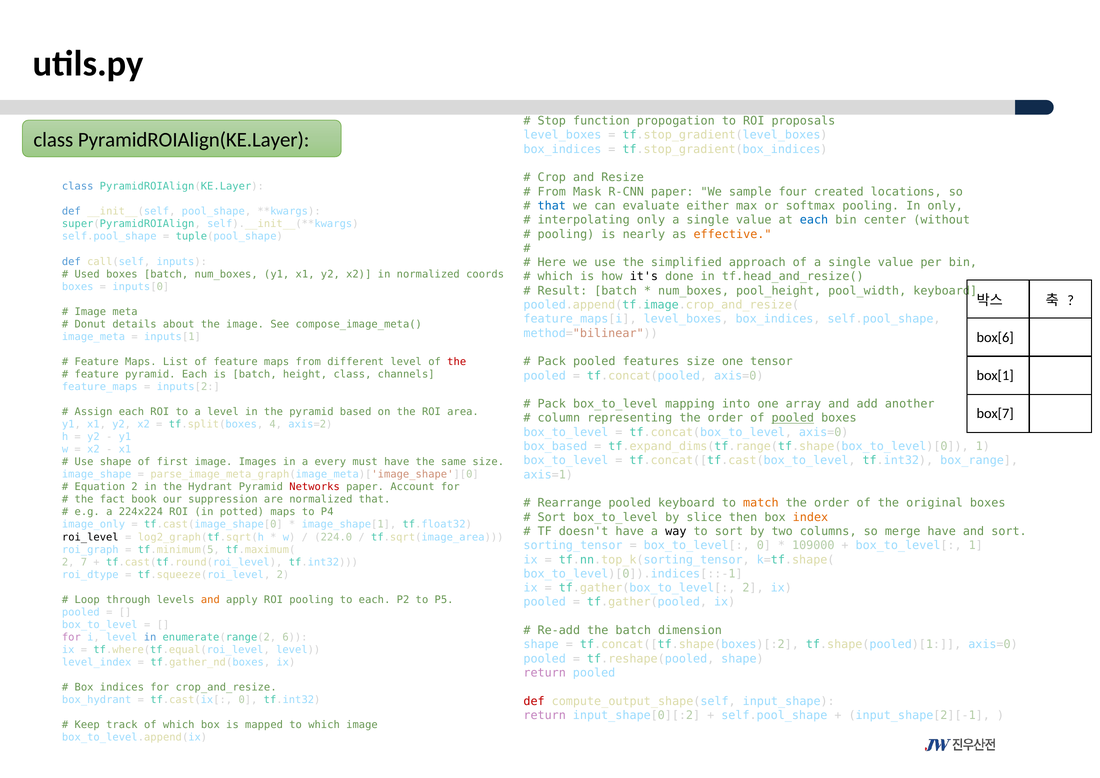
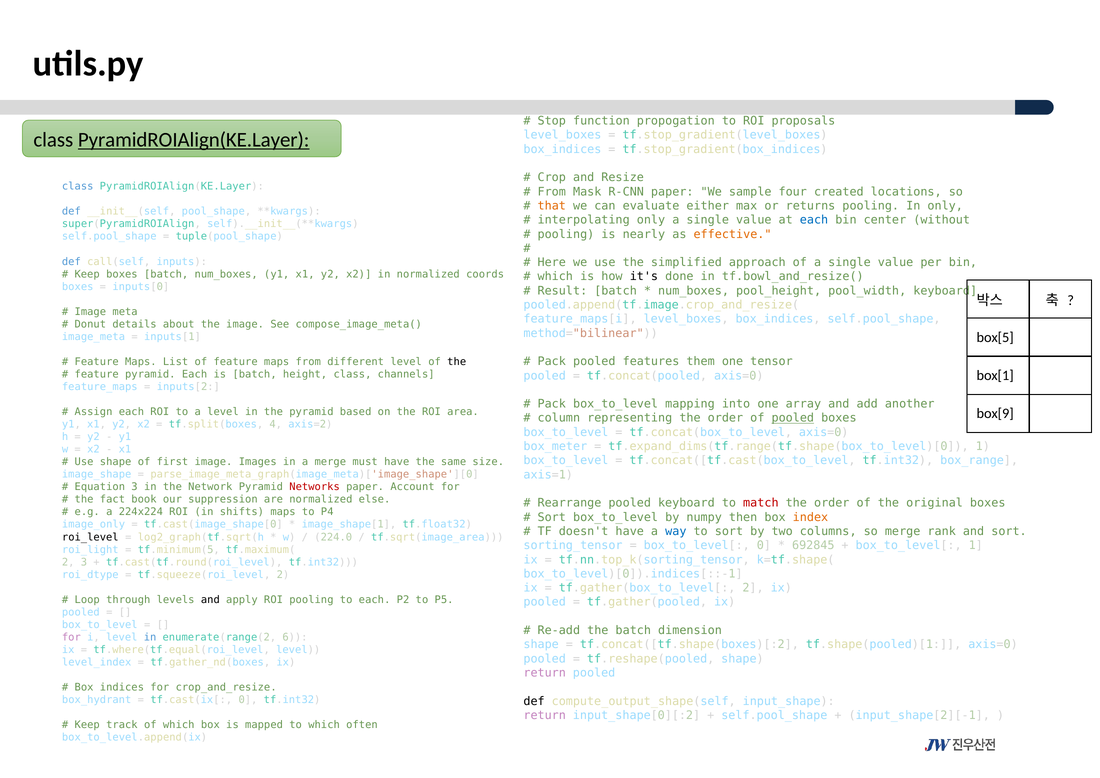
PyramidROIAlign(KE.Layer underline: none -> present (194, 140)
that colour: blue -> orange (552, 206)
softmax: softmax -> returns (810, 206)
Used: Used -> Keep (87, 274)
tf.head_and_resize(: tf.head_and_resize( -> tf.bowl_and_resize( (793, 276)
box[6: box[6 -> box[5 (995, 337)
features size: size -> them (701, 361)
the colour: red -> black (457, 362)
box[7: box[7 -> box[9 (995, 414)
box_based: box_based -> box_meter (555, 446)
a every: every -> merge (330, 462)
Equation 2: 2 -> 3 (134, 487)
Hydrant: Hydrant -> Network (210, 487)
normalized that: that -> else (375, 499)
match colour: orange -> red (761, 503)
potted: potted -> shifts (242, 512)
slice: slice -> numpy (704, 517)
way colour: black -> blue (676, 531)
merge have: have -> rank (942, 531)
109000: 109000 -> 692845 (813, 545)
roi_graph: roi_graph -> roi_light (90, 549)
2 7: 7 -> 3 (84, 562)
and colour: orange -> black (210, 599)
def colour: red -> black (534, 701)
which image: image -> often (362, 725)
